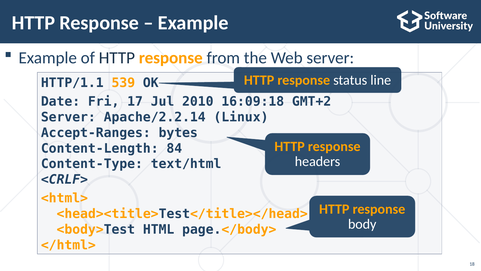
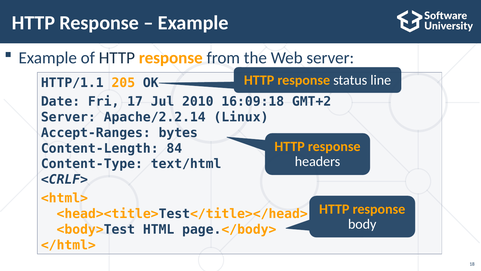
539: 539 -> 205 (123, 83)
